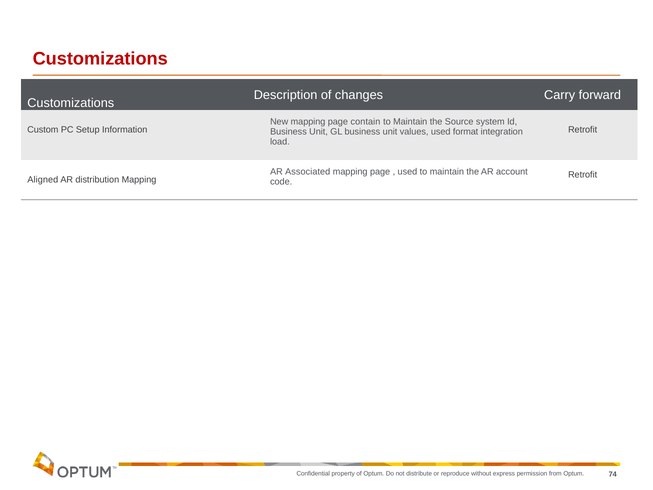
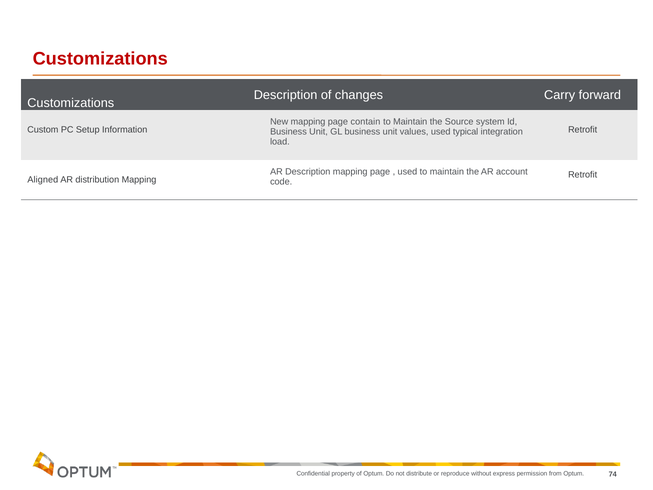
format: format -> typical (466, 132)
AR Associated: Associated -> Description (308, 171)
